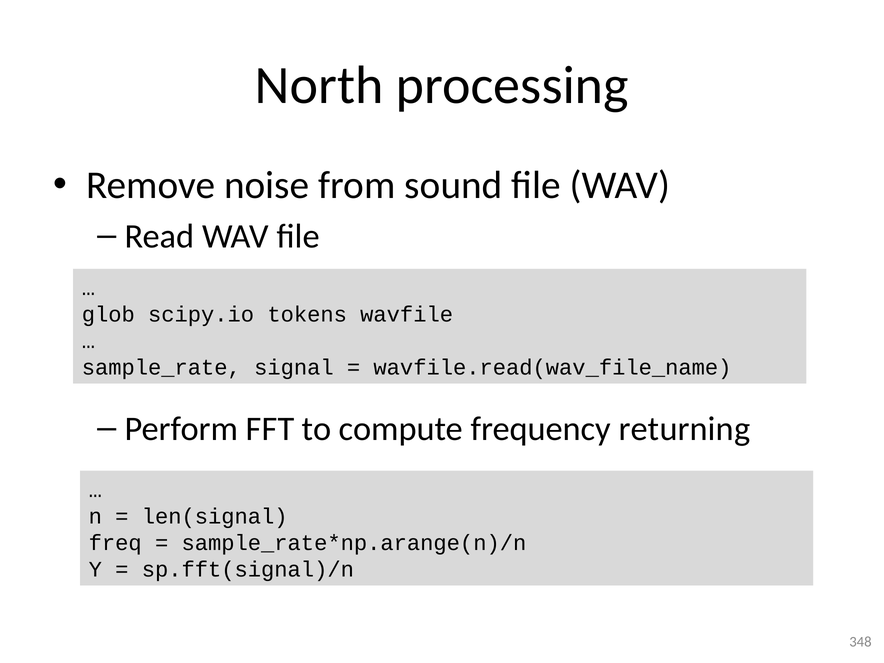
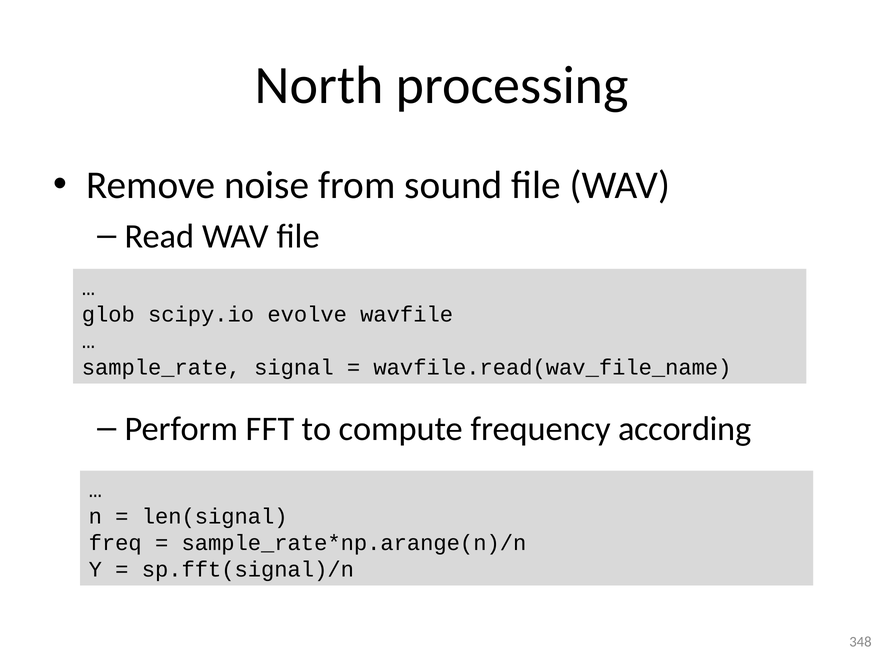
tokens: tokens -> evolve (307, 314)
returning: returning -> according (685, 429)
